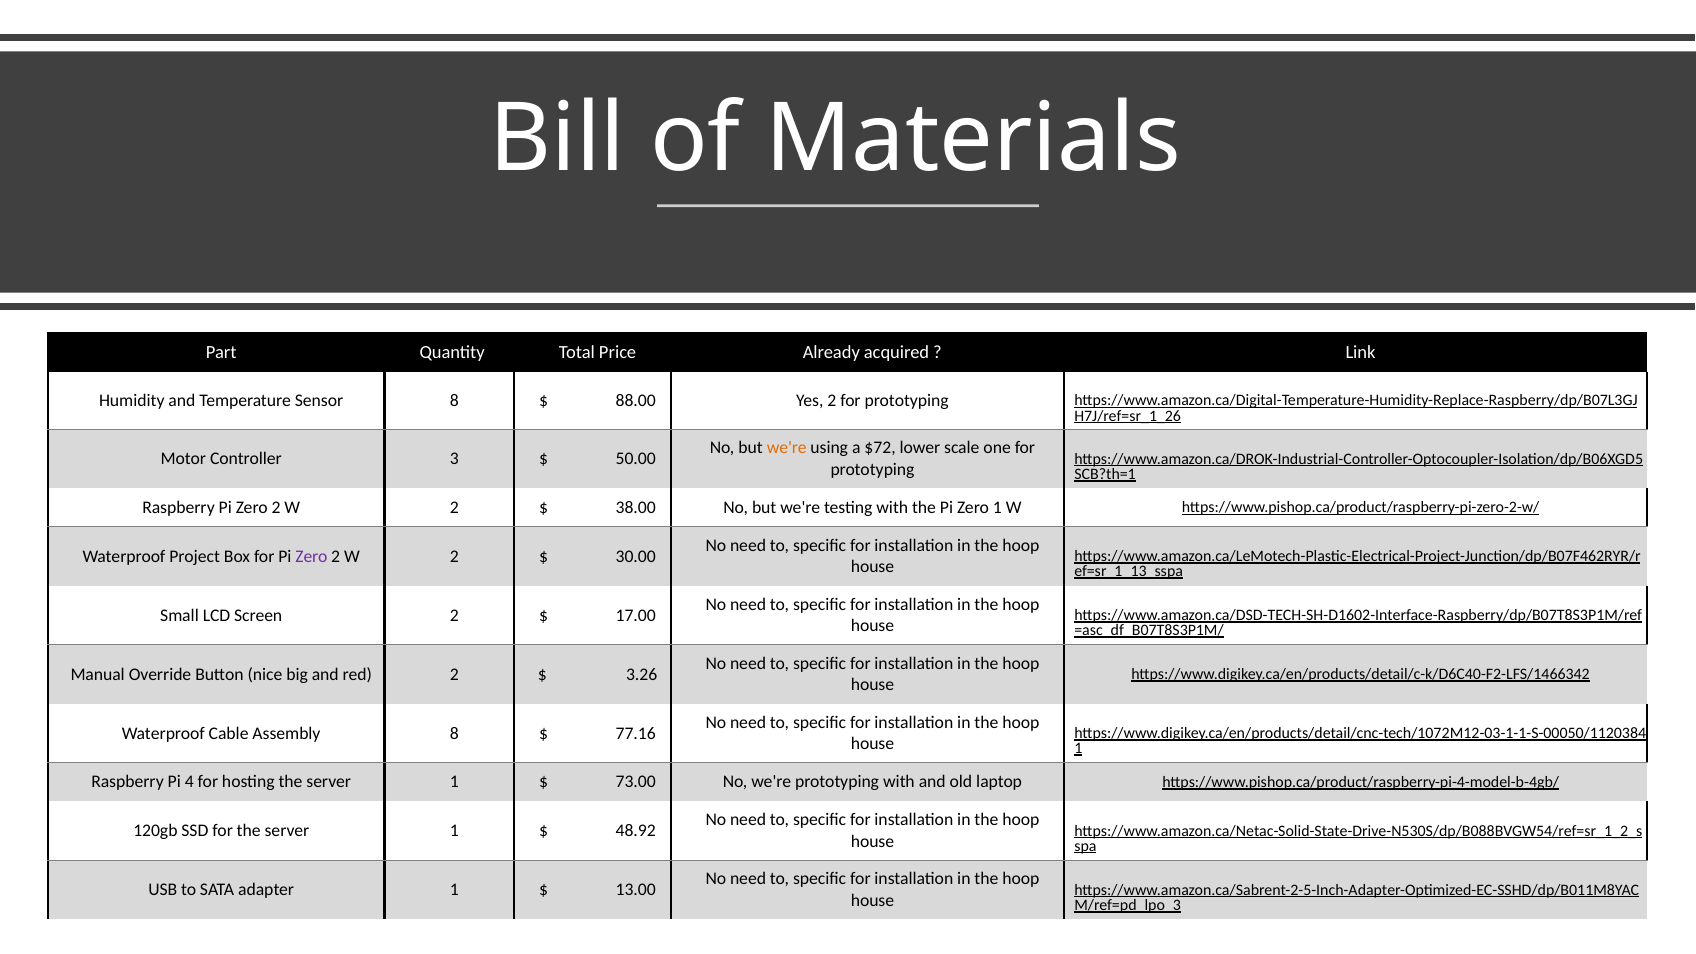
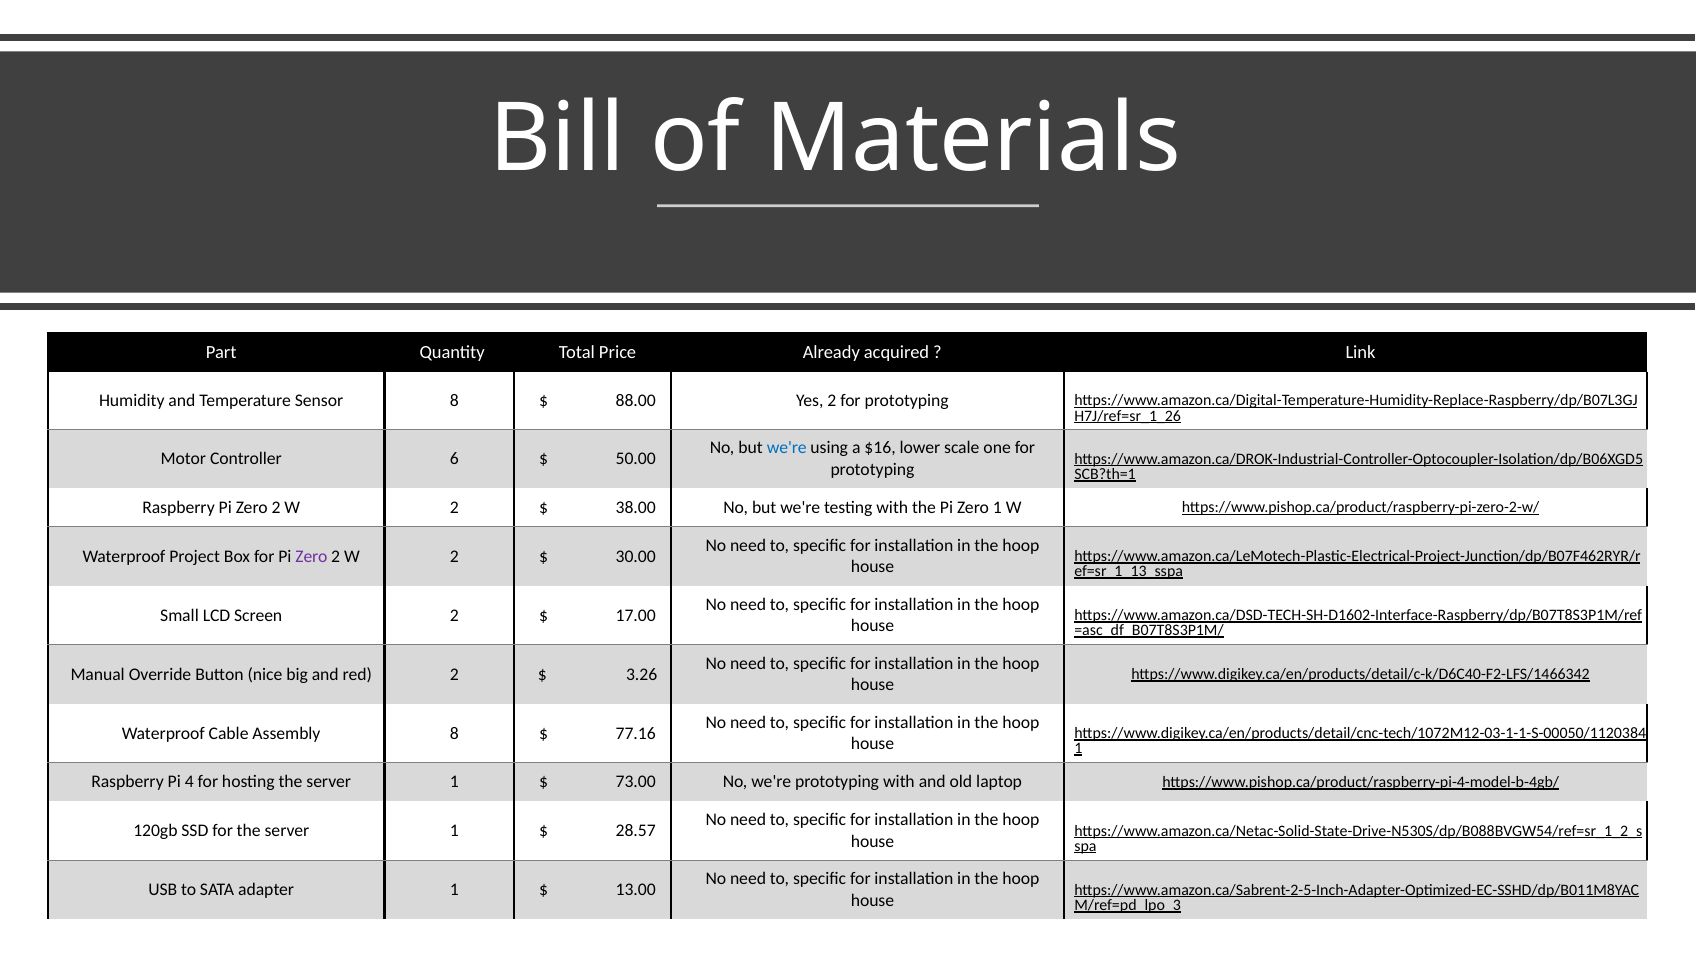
we're colour: orange -> blue (787, 448)
$72: $72 -> $16 (880, 448)
3: 3 -> 6 (454, 459)
48.92: 48.92 -> 28.57 (636, 831)
